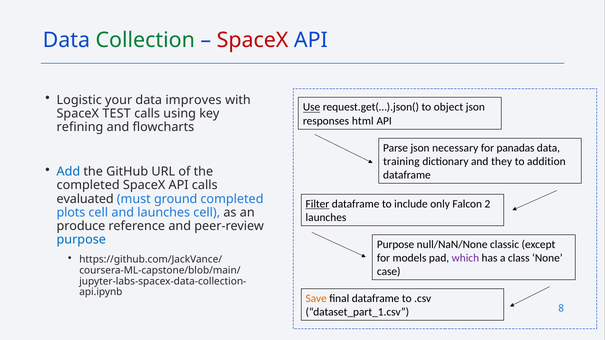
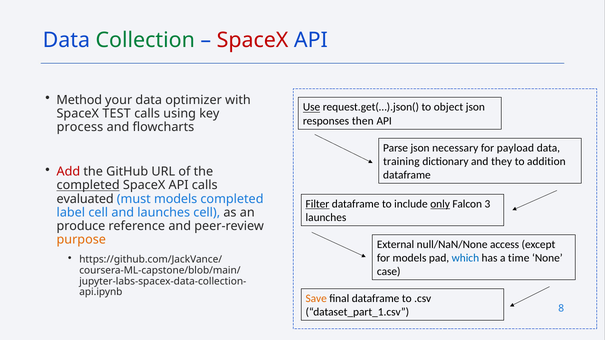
Logistic: Logistic -> Method (79, 100)
improves: improves -> optimizer (194, 100)
html: html -> then (363, 121)
refining: refining -> process (80, 127)
panadas: panadas -> payload (515, 148)
Add colour: blue -> red (68, 172)
completed underline: none -> present (88, 185)
must ground: ground -> models (176, 199)
only underline: none -> present (440, 204)
2: 2 -> 3 (487, 204)
plots: plots -> label (71, 213)
purpose colour: blue -> orange (81, 240)
Purpose: Purpose -> External (396, 245)
classic: classic -> access (505, 245)
which colour: purple -> blue (465, 258)
class: class -> time (519, 258)
